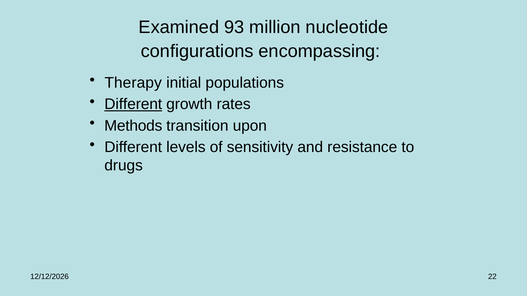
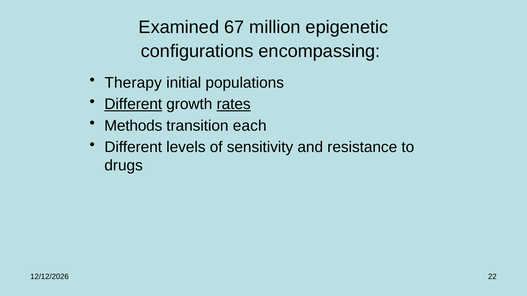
93: 93 -> 67 (234, 27)
nucleotide: nucleotide -> epigenetic (347, 27)
rates underline: none -> present (234, 104)
upon: upon -> each (250, 126)
